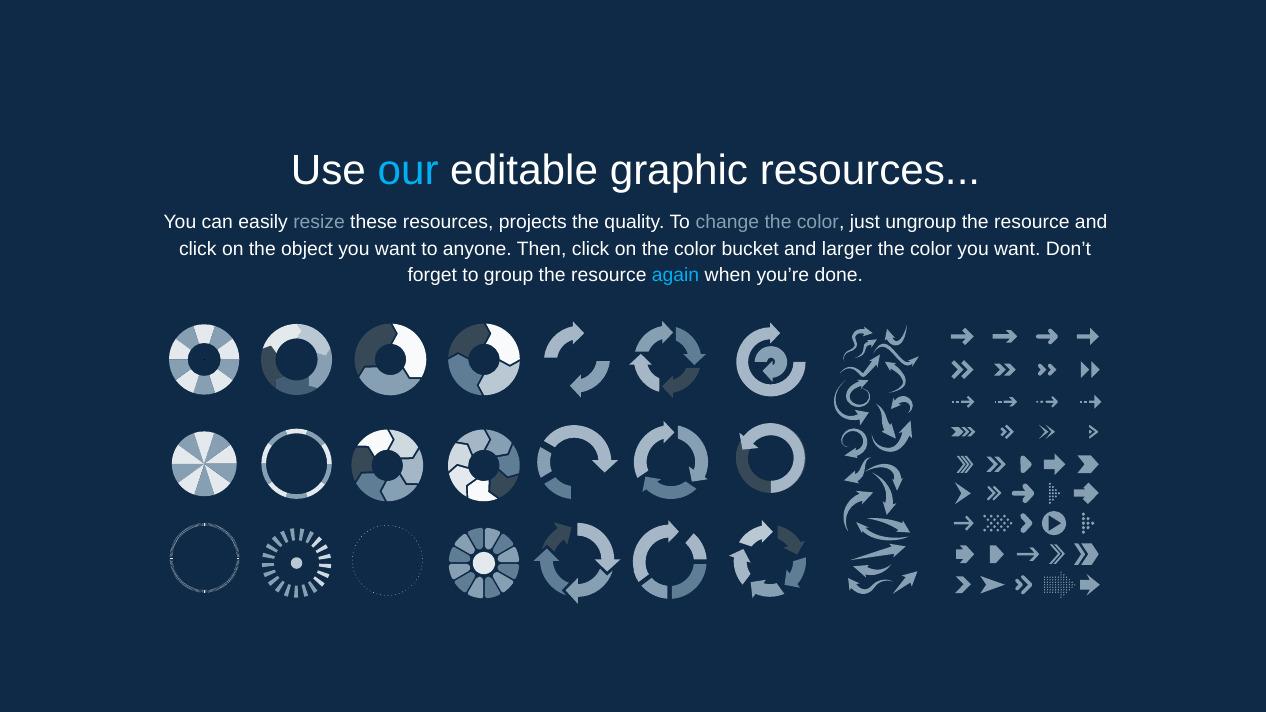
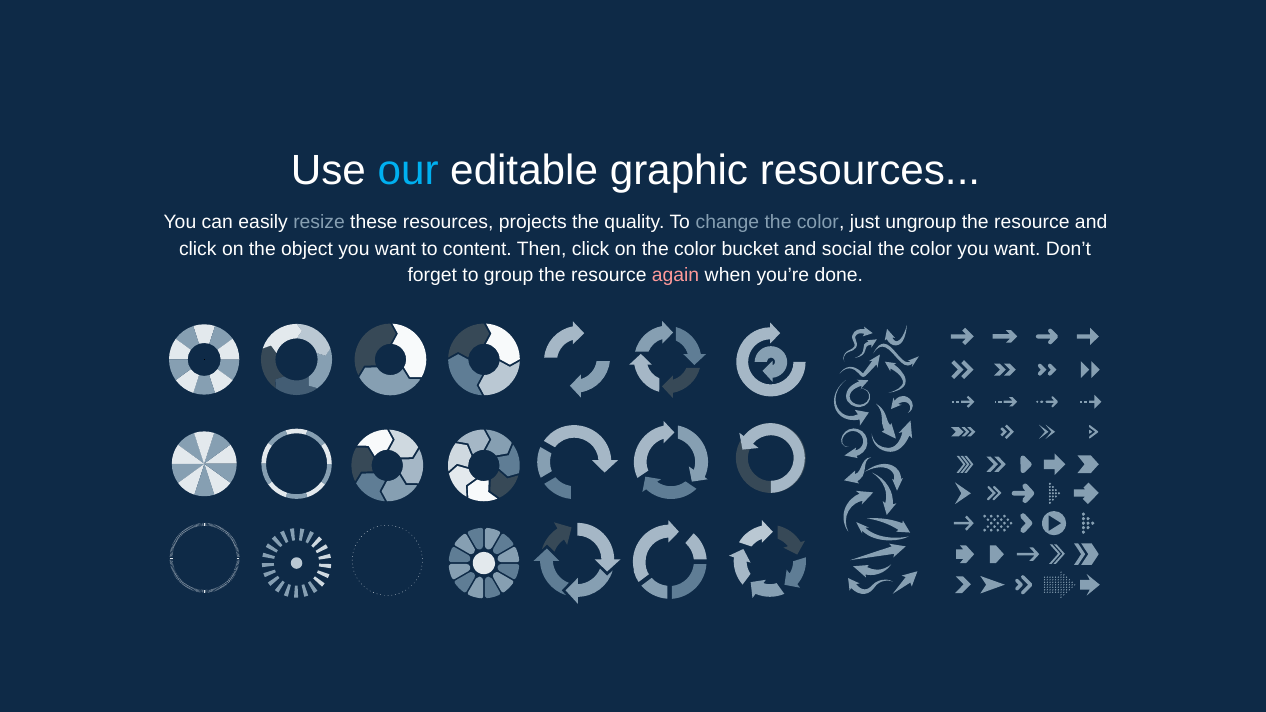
anyone: anyone -> content (477, 249)
larger: larger -> social (847, 249)
again colour: light blue -> pink (676, 275)
